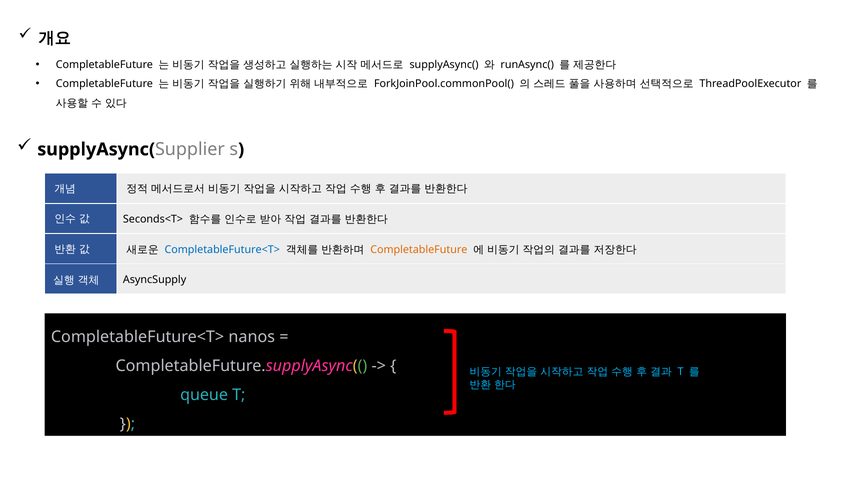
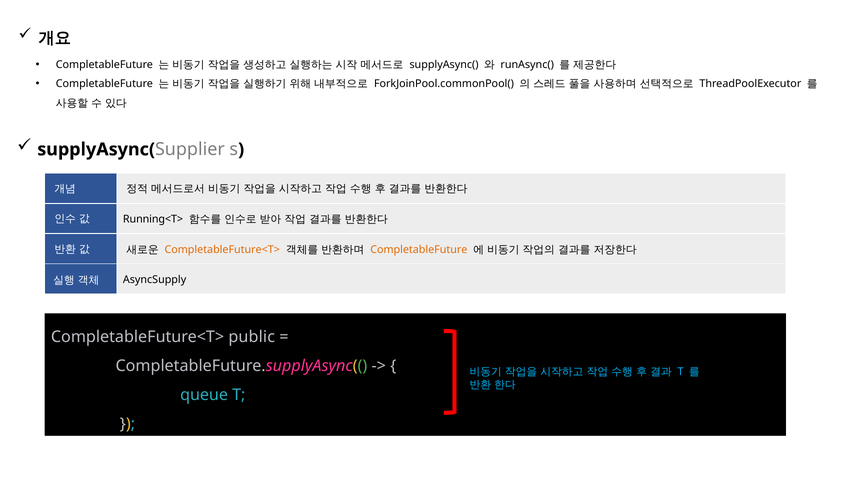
Seconds<T>: Seconds<T> -> Running<T> (153, 220)
CompletableFuture<T> colour: blue -> orange (222, 250)
nanos: nanos -> public (252, 337)
